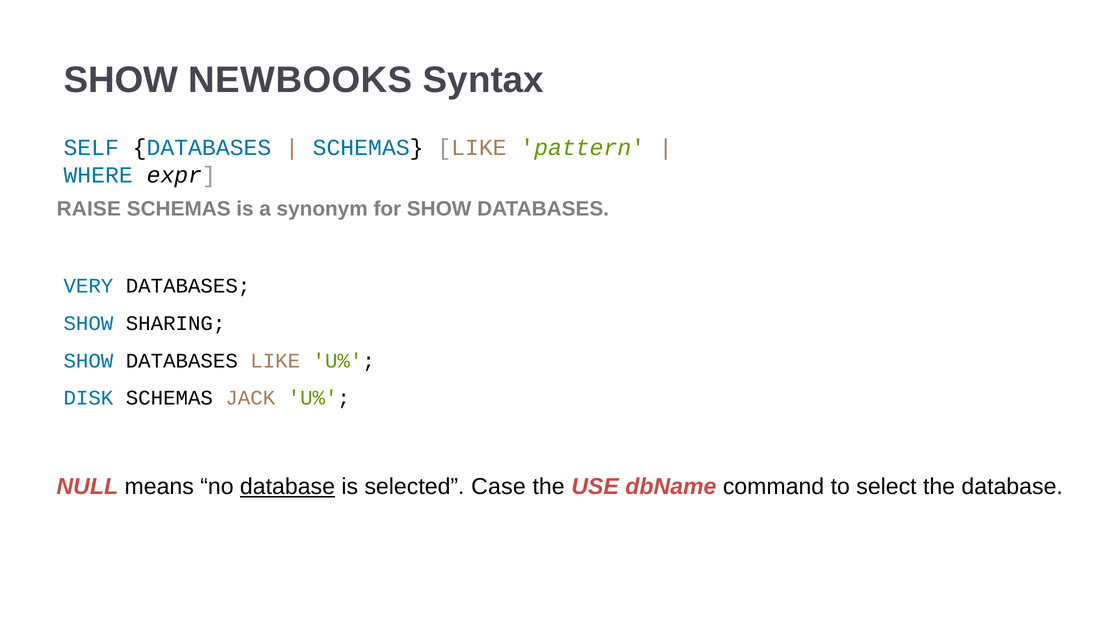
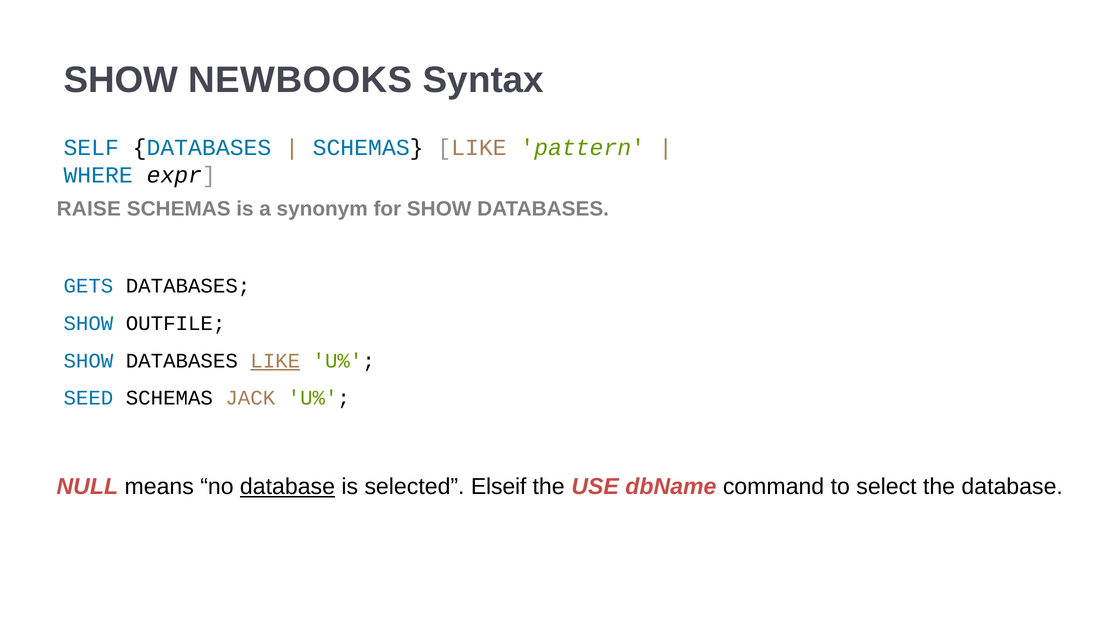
VERY: VERY -> GETS (88, 286)
SHARING: SHARING -> OUTFILE (176, 324)
LIKE underline: none -> present (275, 361)
DISK: DISK -> SEED (88, 398)
Case: Case -> Elseif (499, 487)
